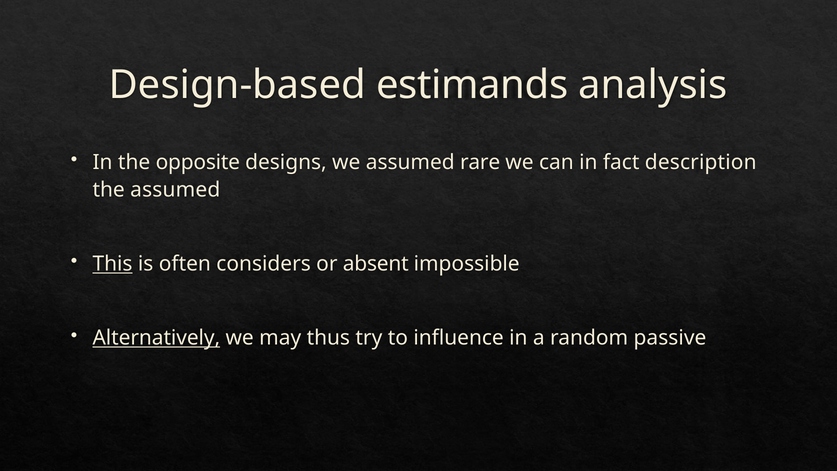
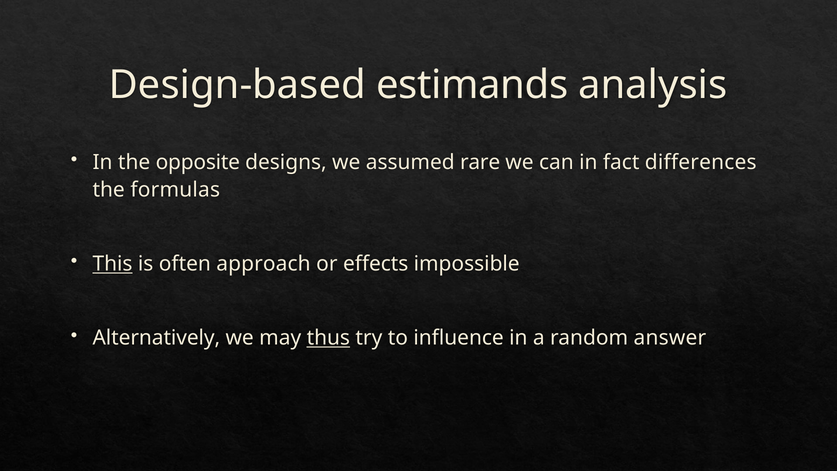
description: description -> differences (701, 162)
the assumed: assumed -> formulas (175, 190)
considers: considers -> approach (264, 264)
absent: absent -> effects (376, 264)
Alternatively underline: present -> none (156, 338)
thus underline: none -> present (328, 338)
passive: passive -> answer (670, 338)
